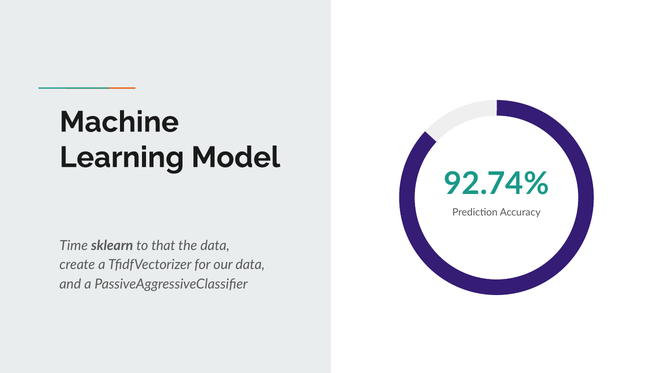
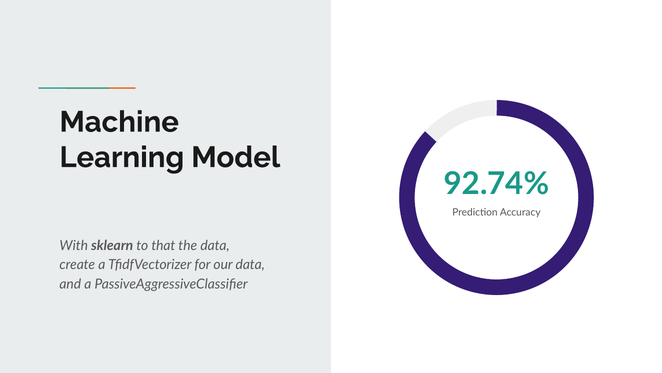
Time: Time -> With (74, 245)
